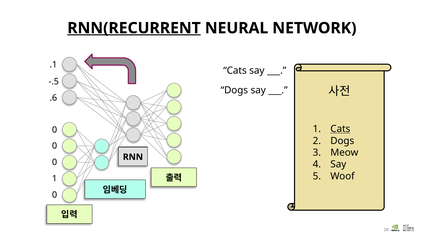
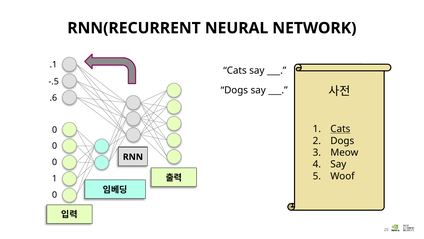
RNN(RECURRENT underline: present -> none (134, 28)
